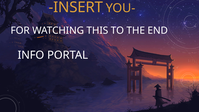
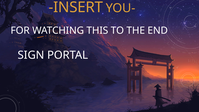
INFO: INFO -> SIGN (31, 55)
